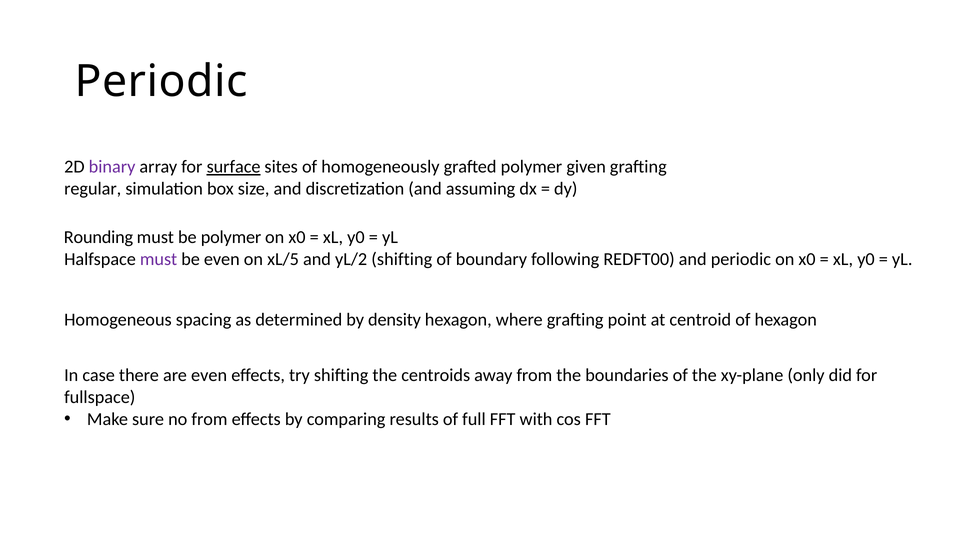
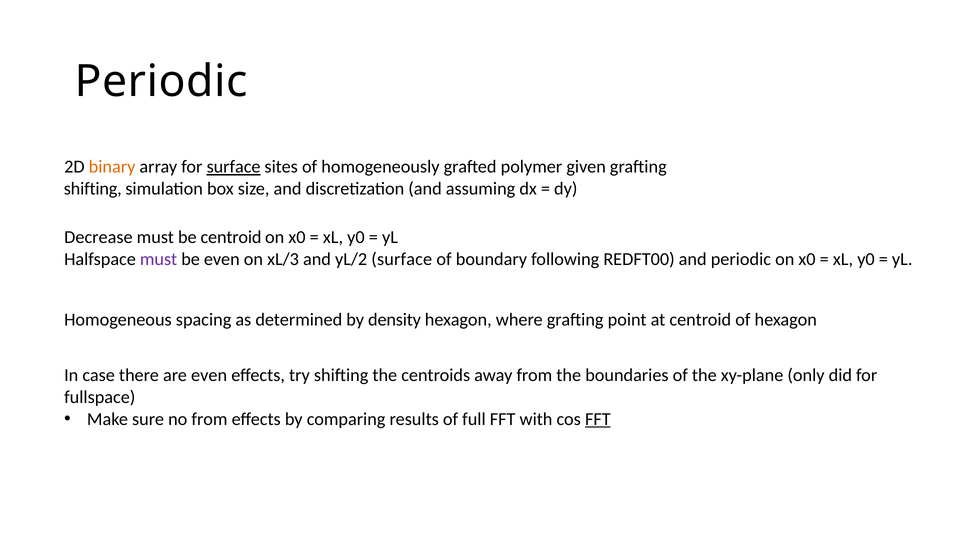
binary colour: purple -> orange (112, 167)
regular: regular -> shifting (93, 189)
Rounding: Rounding -> Decrease (98, 237)
be polymer: polymer -> centroid (231, 237)
xL/5: xL/5 -> xL/3 (283, 259)
yL/2 shifting: shifting -> surface (402, 259)
FFT underline: none -> present (598, 419)
